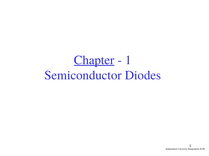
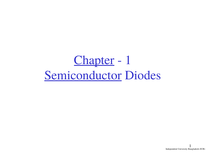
Semiconductor underline: none -> present (83, 76)
